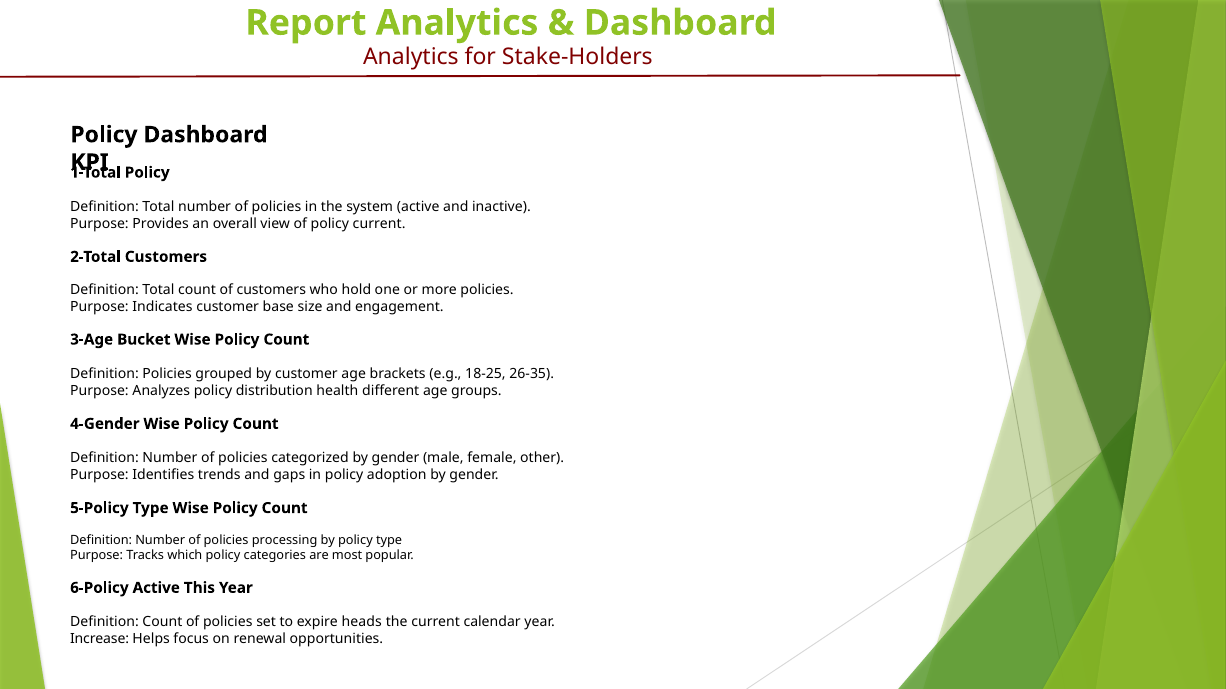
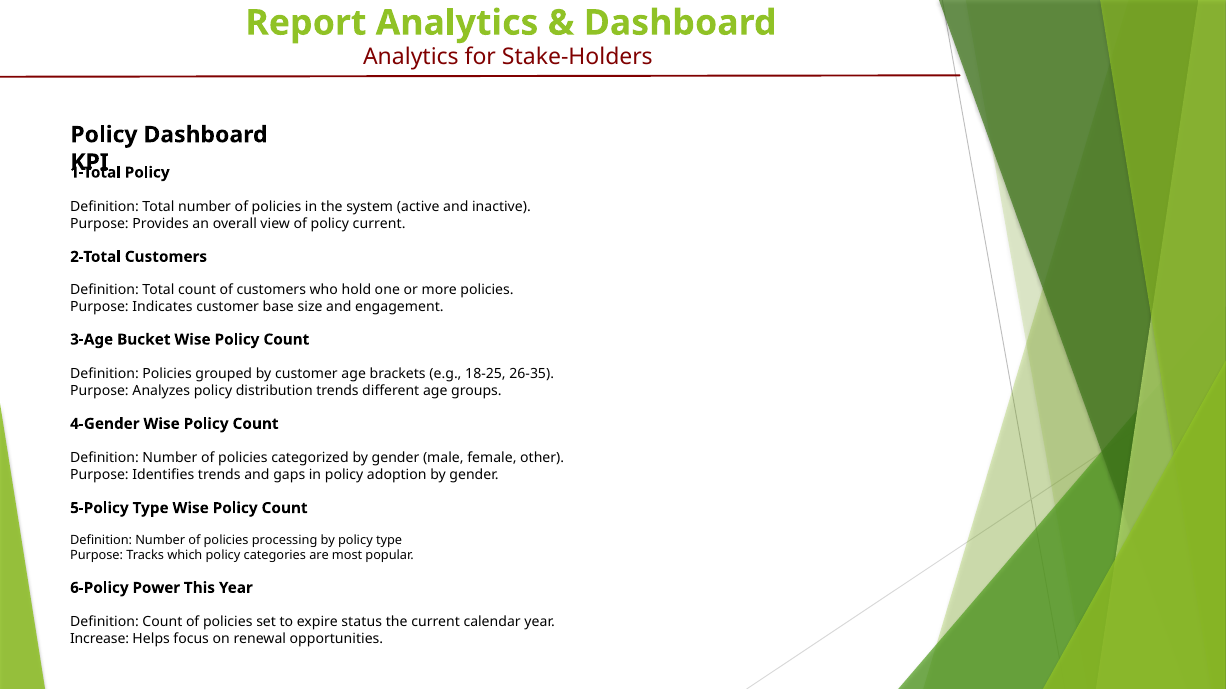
distribution health: health -> trends (337, 391)
6-Policy Active: Active -> Power (156, 588)
heads: heads -> status (362, 623)
